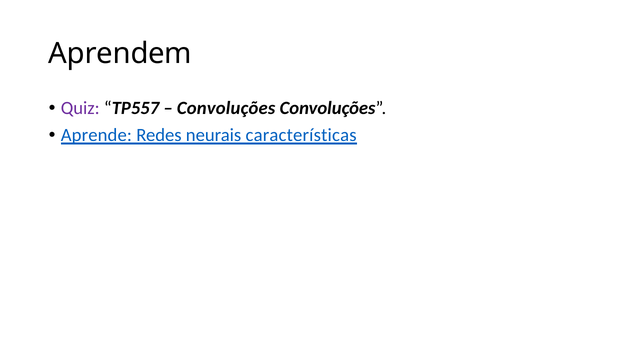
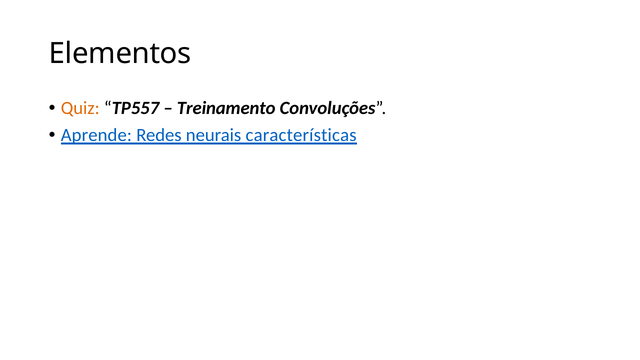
Aprendem: Aprendem -> Elementos (120, 54)
Quiz colour: purple -> orange (80, 108)
Convoluções: Convoluções -> Treinamento (226, 108)
